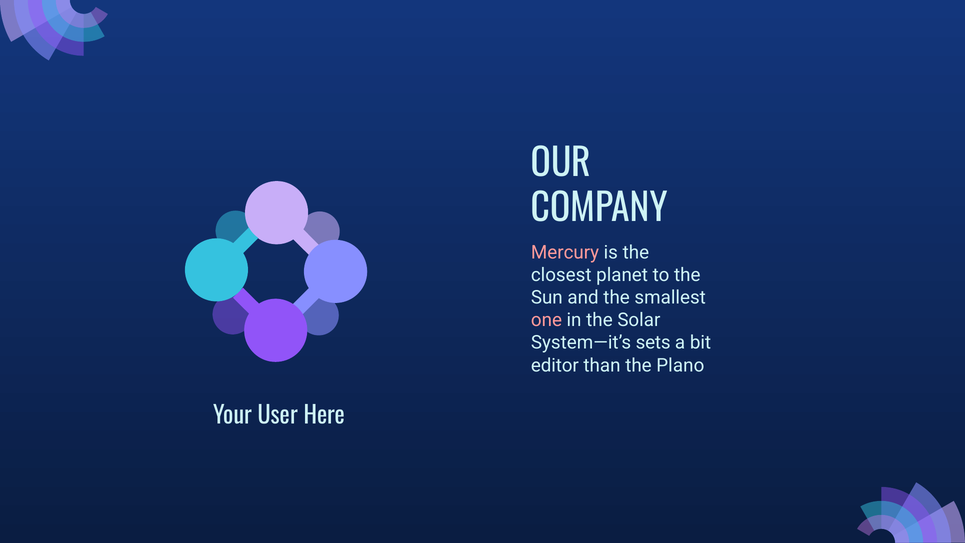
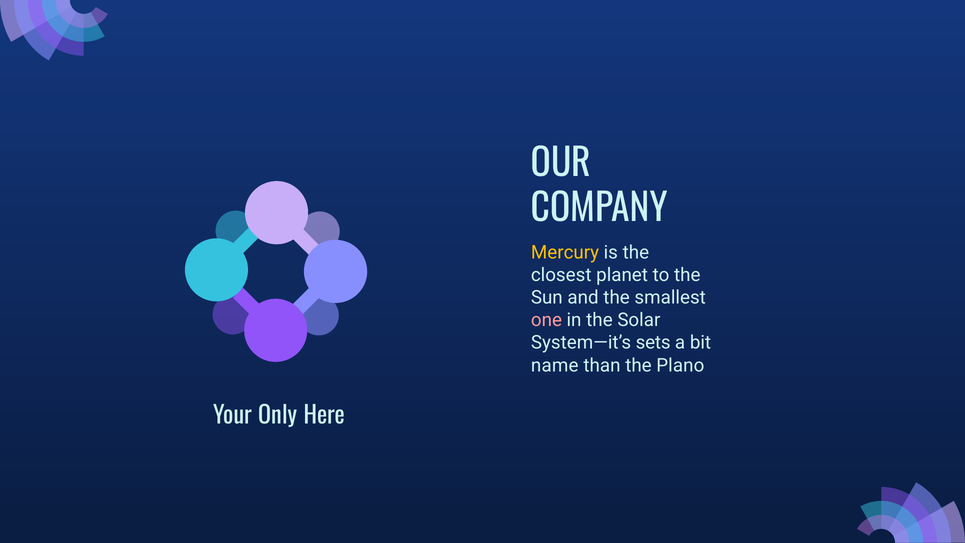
Mercury colour: pink -> yellow (565, 253)
editor: editor -> name (555, 365)
User: User -> Only (278, 416)
